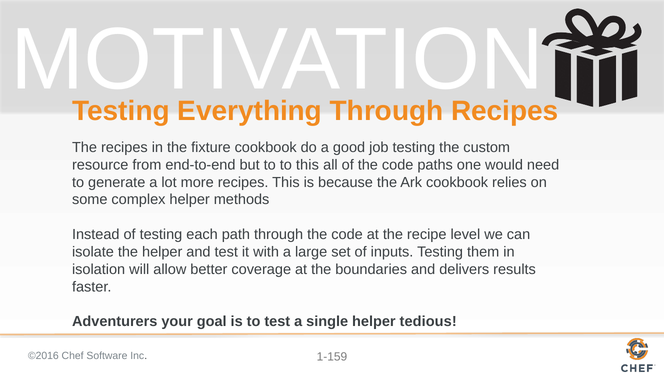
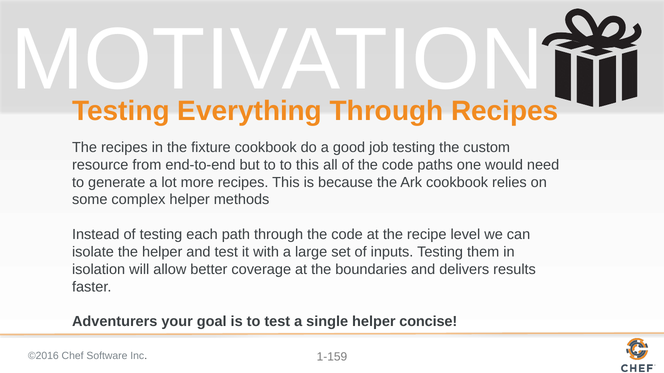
tedious: tedious -> concise (428, 322)
